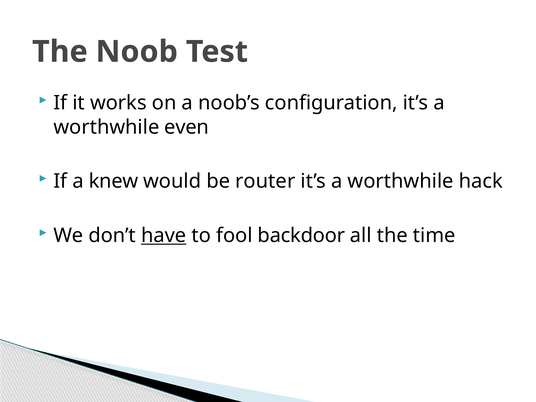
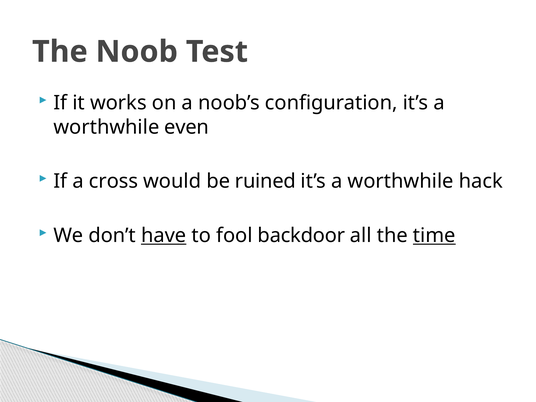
knew: knew -> cross (113, 181)
router: router -> ruined (265, 181)
time underline: none -> present (434, 236)
